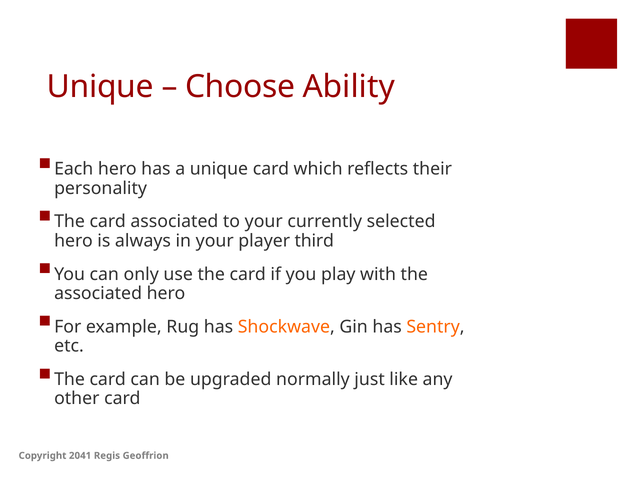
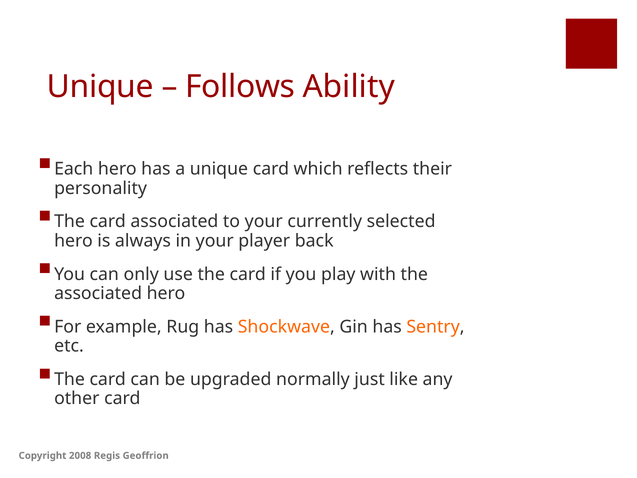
Choose: Choose -> Follows (240, 87)
third: third -> back (314, 241)
2041: 2041 -> 2008 (80, 455)
